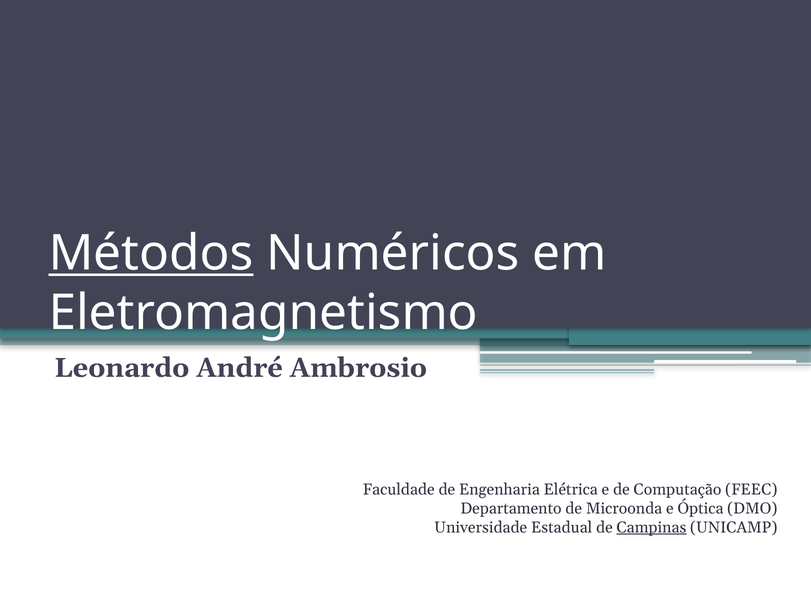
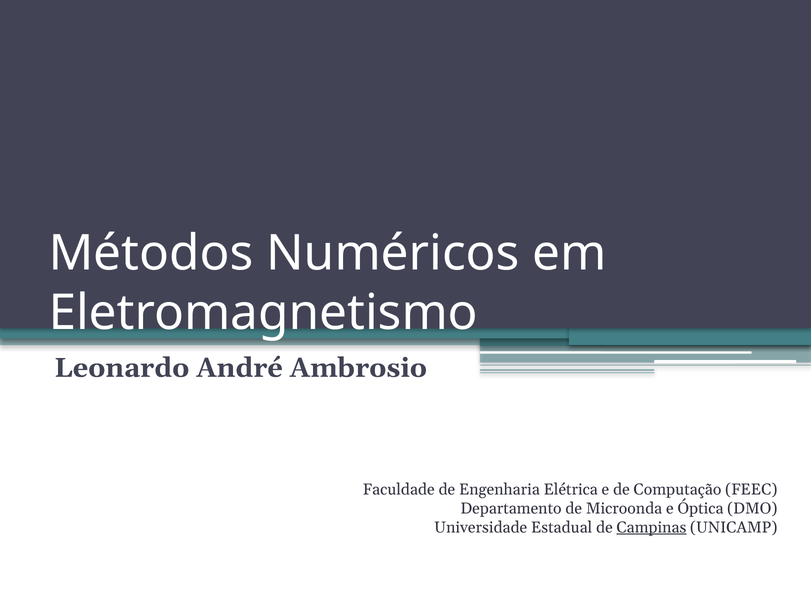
Métodos underline: present -> none (151, 254)
